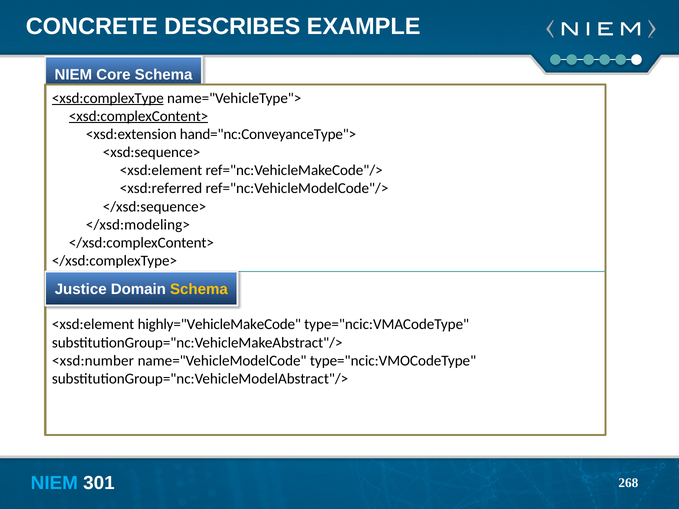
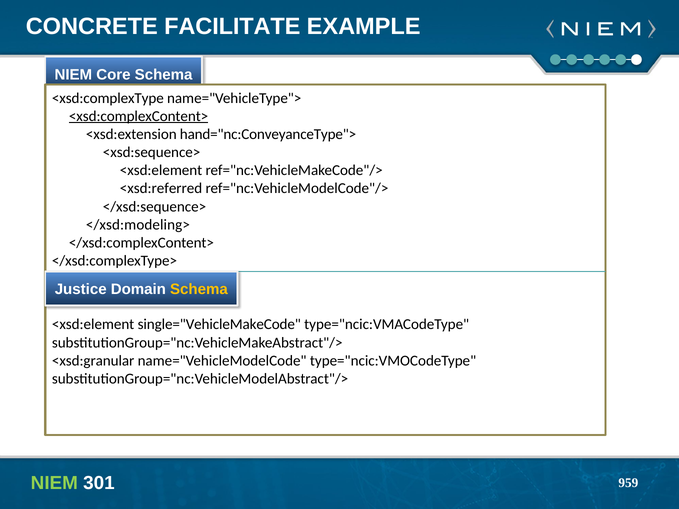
DESCRIBES: DESCRIBES -> FACILITATE (232, 26)
<xsd:complexType underline: present -> none (108, 98)
highly="VehicleMakeCode: highly="VehicleMakeCode -> single="VehicleMakeCode (219, 325)
<xsd:number: <xsd:number -> <xsd:granular (93, 361)
NIEM colour: light blue -> light green (54, 484)
268: 268 -> 959 (628, 483)
